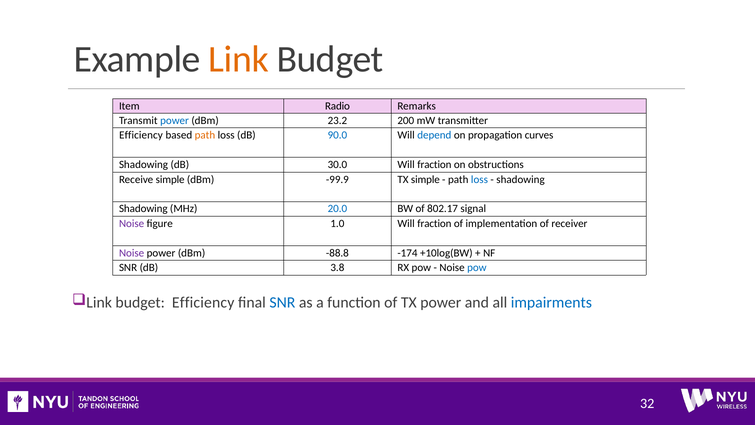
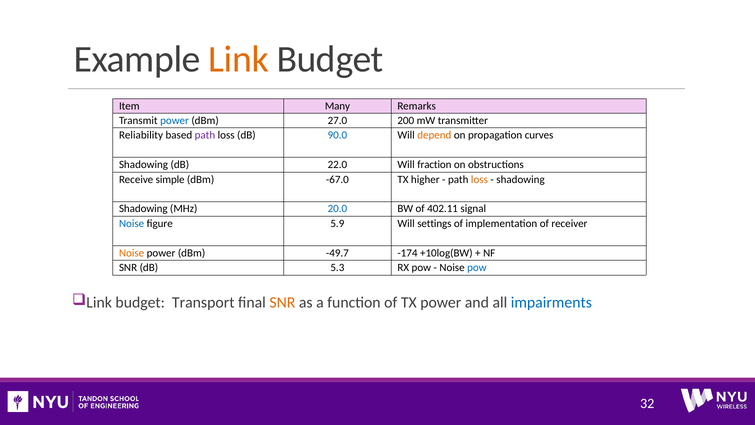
Radio: Radio -> Many (337, 106)
23.2: 23.2 -> 27.0 (337, 121)
Efficiency: Efficiency -> Reliability (141, 135)
path colour: orange -> purple (205, 135)
depend colour: blue -> orange (434, 135)
30.0: 30.0 -> 22.0 (337, 165)
-99.9: -99.9 -> -67.0 (337, 179)
TX simple: simple -> higher (425, 179)
loss colour: blue -> orange (479, 179)
802.17: 802.17 -> 402.11 (443, 209)
Noise colour: purple -> blue (132, 223)
1.0: 1.0 -> 5.9 (337, 223)
fraction: fraction -> settings (434, 223)
Noise colour: purple -> orange (132, 253)
-88.8: -88.8 -> -49.7 (337, 253)
3.8: 3.8 -> 5.3 (337, 267)
budget Efficiency: Efficiency -> Transport (203, 302)
SNR colour: blue -> orange (282, 302)
